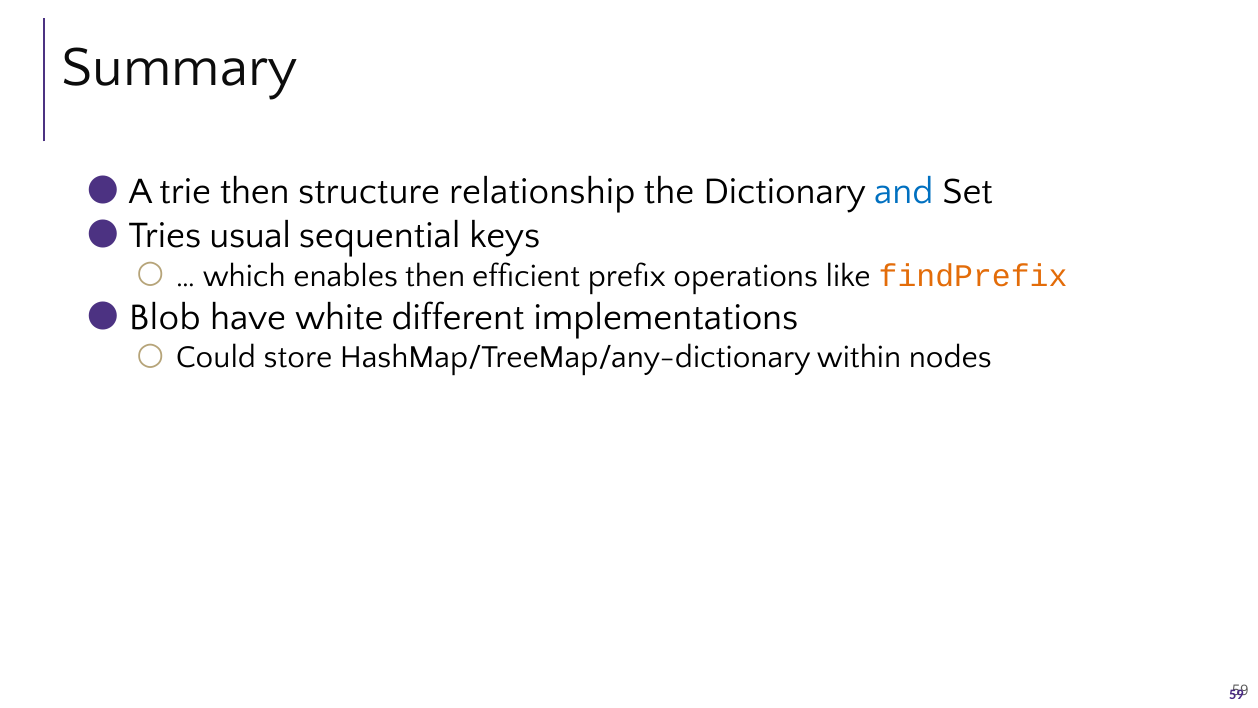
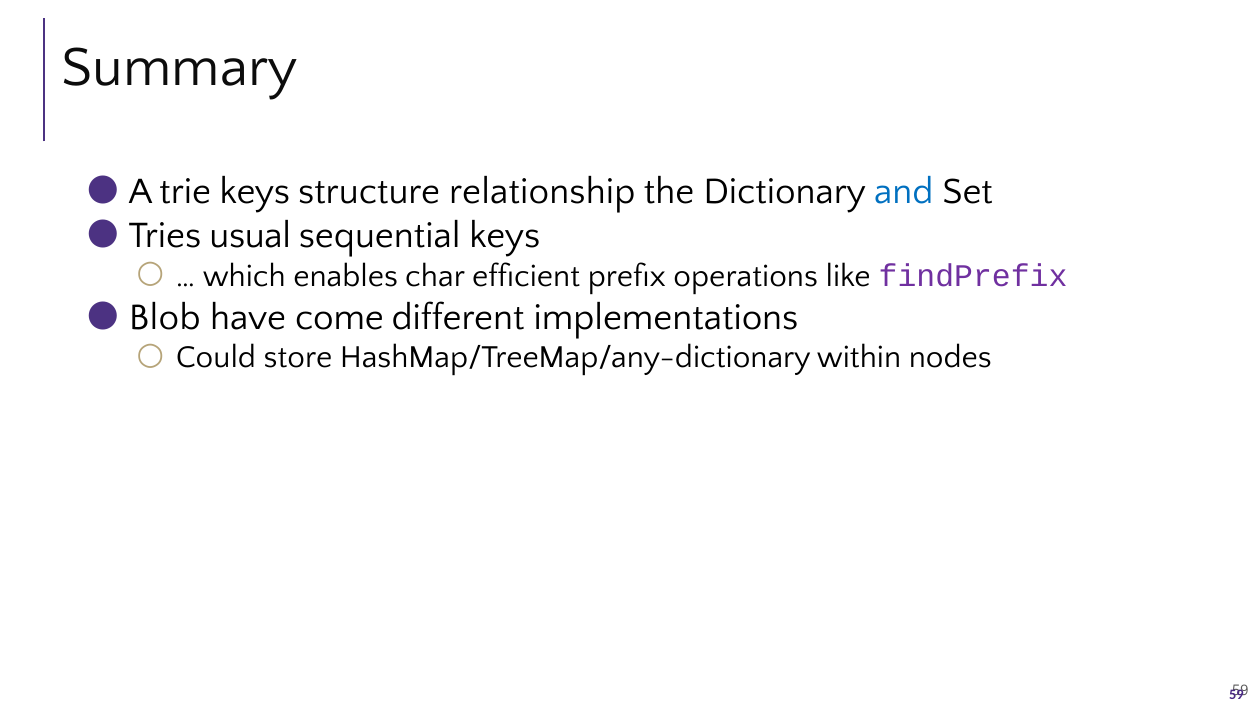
trie then: then -> keys (255, 191)
enables then: then -> char (435, 276)
findPrefix colour: orange -> purple (973, 276)
white: white -> come (339, 317)
